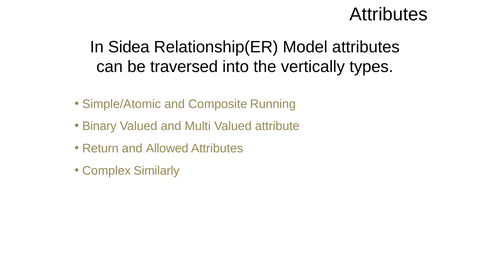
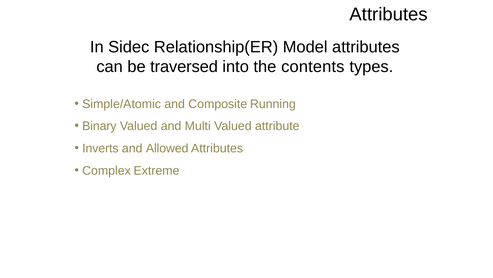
Sidea: Sidea -> Sidec (129, 47)
vertically: vertically -> contents (313, 67)
Return: Return -> Inverts (100, 148)
Similarly: Similarly -> Extreme (156, 170)
